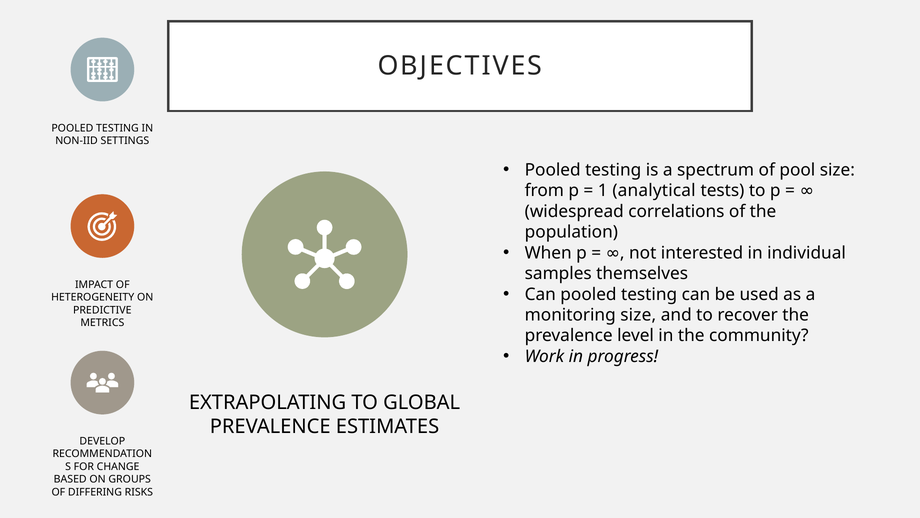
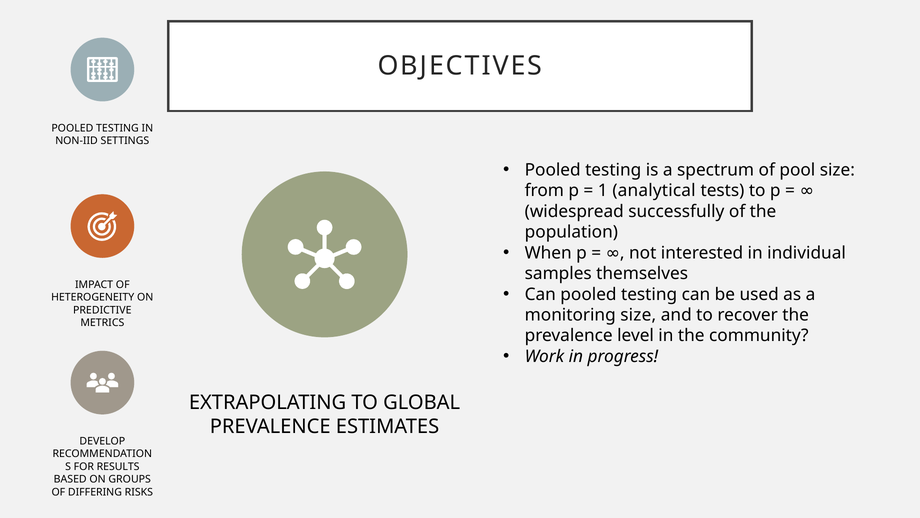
correlations: correlations -> successfully (676, 211)
CHANGE: CHANGE -> RESULTS (118, 466)
